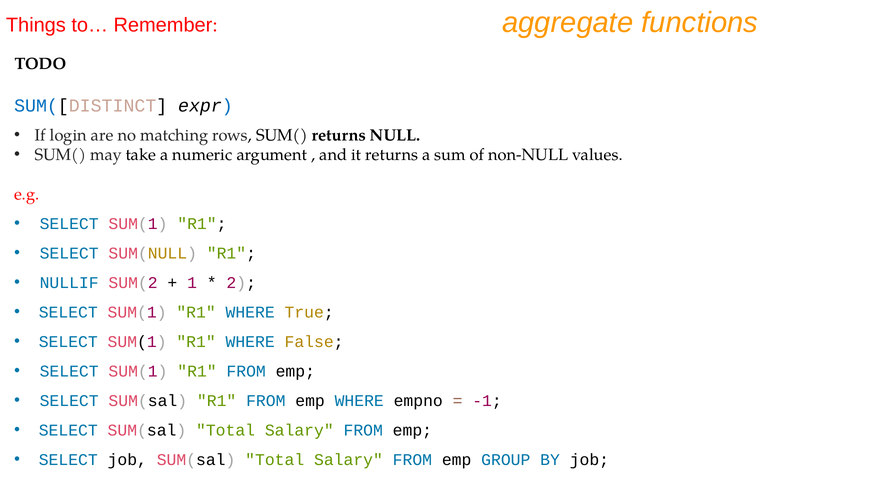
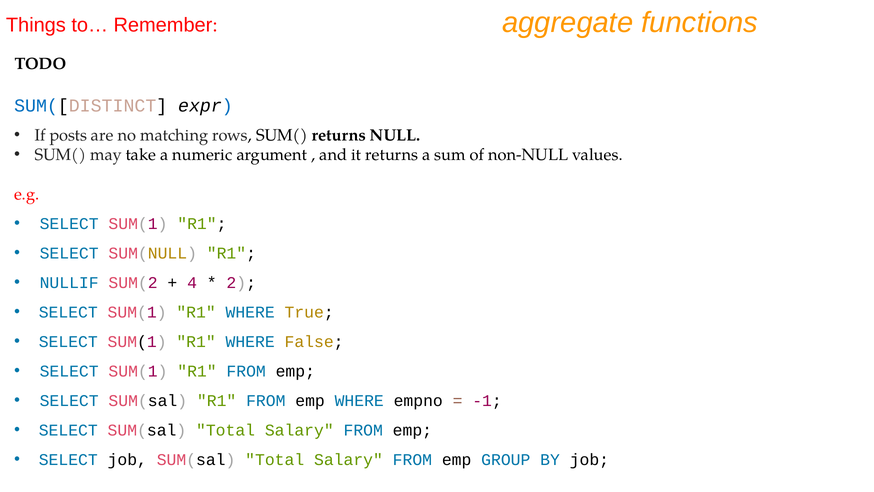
login: login -> posts (68, 135)
1: 1 -> 4 (192, 283)
